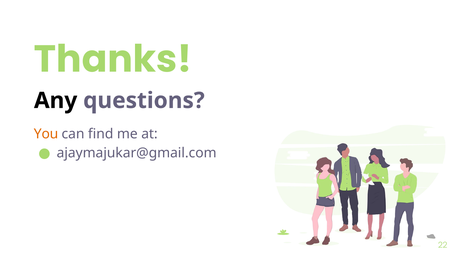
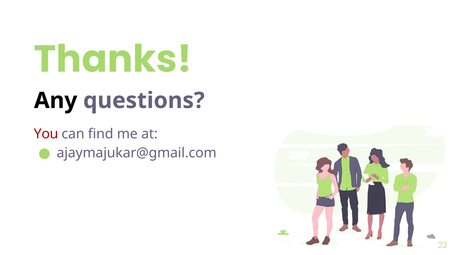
You colour: orange -> red (46, 134)
